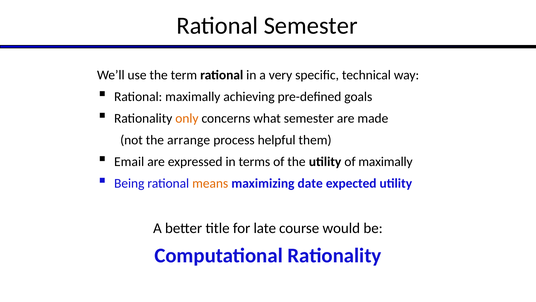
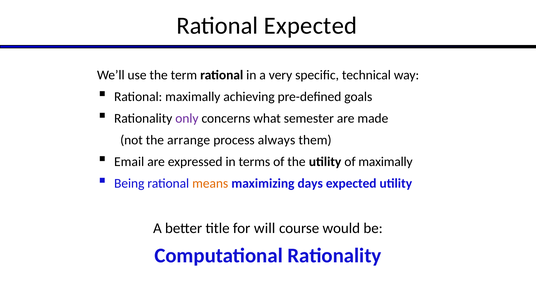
Rational Semester: Semester -> Expected (311, 26)
only colour: orange -> purple (187, 118)
helpful: helpful -> always (277, 140)
date: date -> days (310, 183)
late: late -> will (265, 228)
